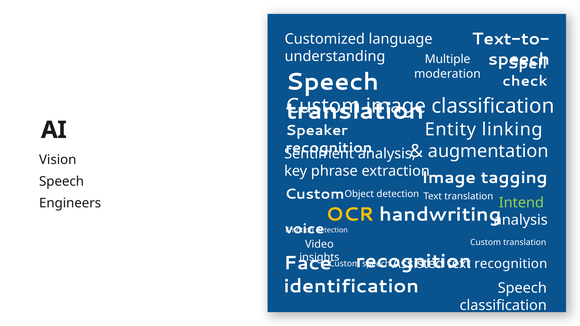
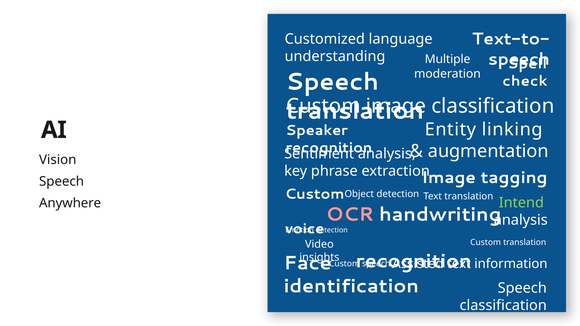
Engineers: Engineers -> Anywhere (70, 203)
OCR colour: yellow -> pink (350, 215)
recognition: recognition -> information (511, 264)
